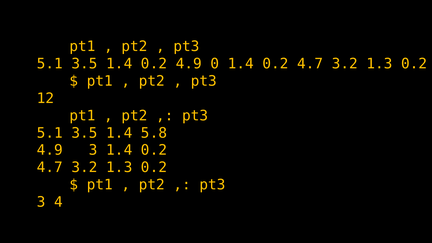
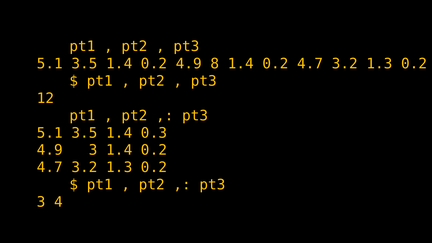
0: 0 -> 8 (215, 64)
5.8: 5.8 -> 0.3 (154, 133)
